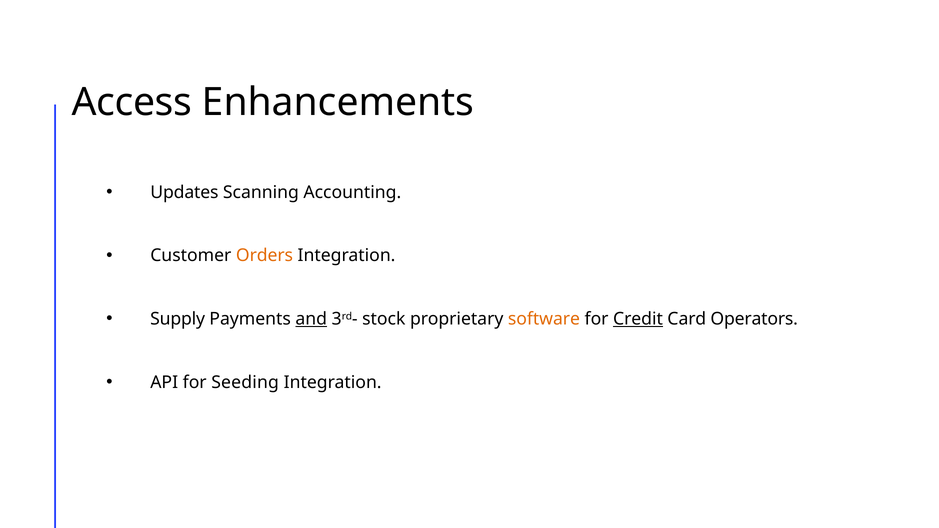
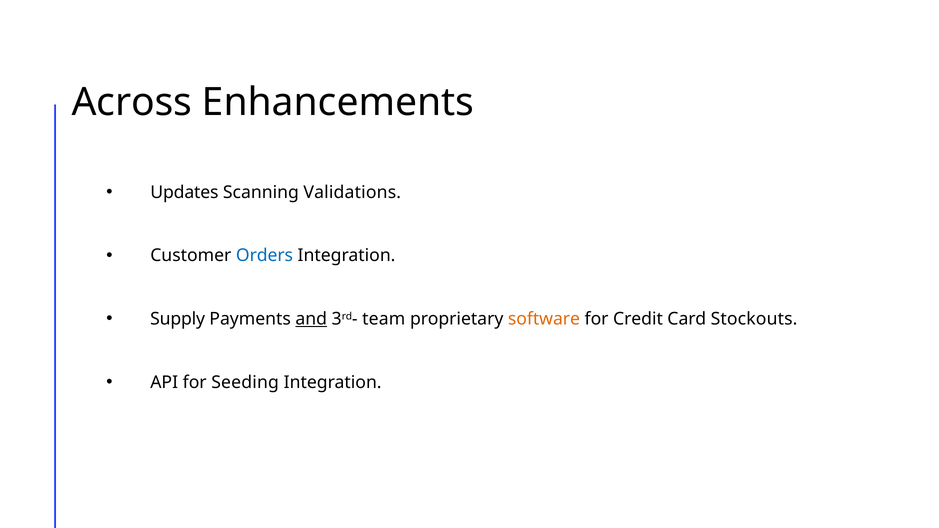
Access: Access -> Across (132, 103)
Accounting: Accounting -> Validations (352, 192)
Orders colour: orange -> blue (265, 256)
stock: stock -> team (384, 319)
Credit underline: present -> none (638, 319)
Operators: Operators -> Stockouts (754, 319)
